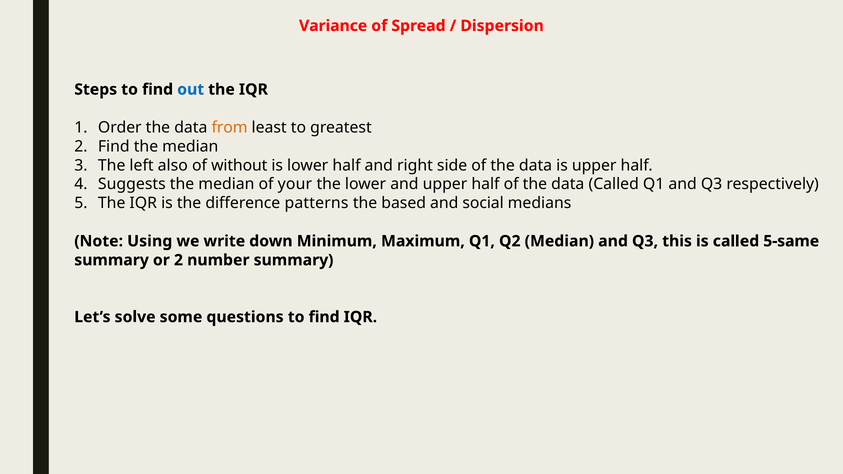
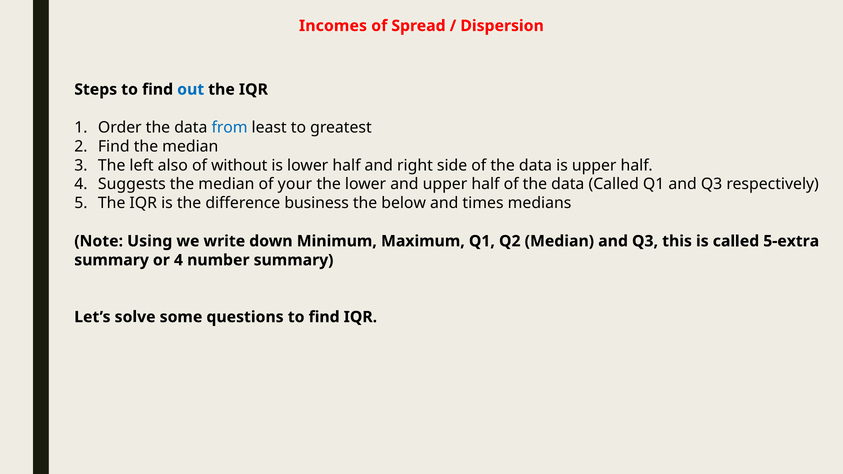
Variance: Variance -> Incomes (333, 26)
from colour: orange -> blue (230, 127)
patterns: patterns -> business (317, 203)
based: based -> below (404, 203)
social: social -> times (483, 203)
5-same: 5-same -> 5-extra (791, 241)
or 2: 2 -> 4 (178, 260)
